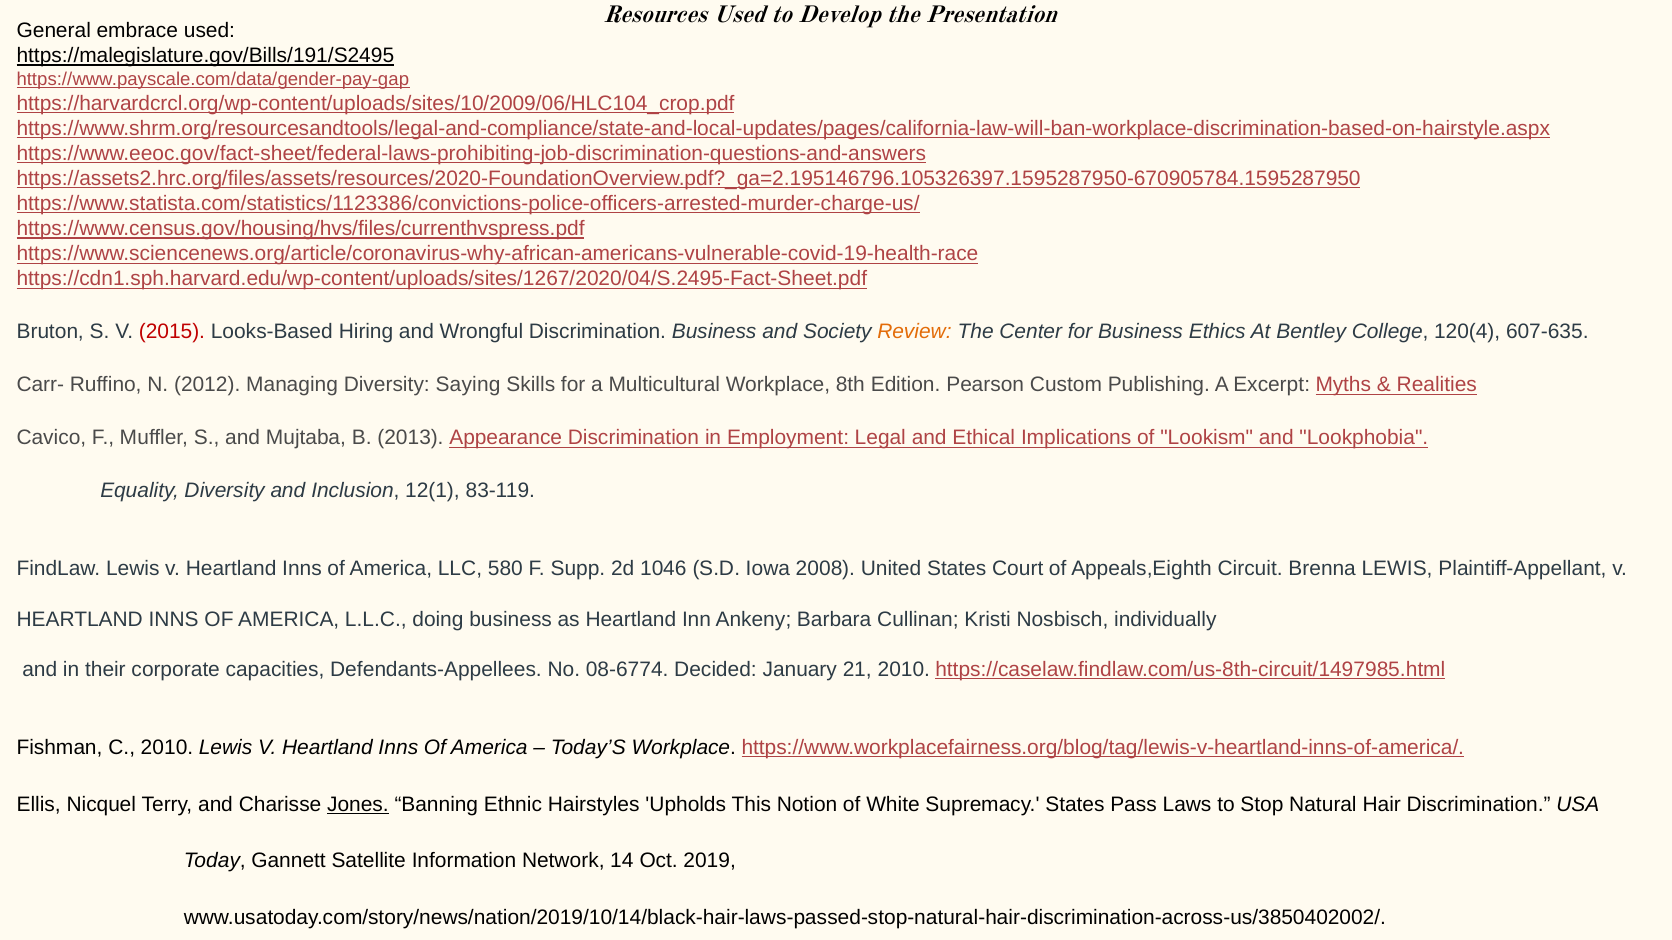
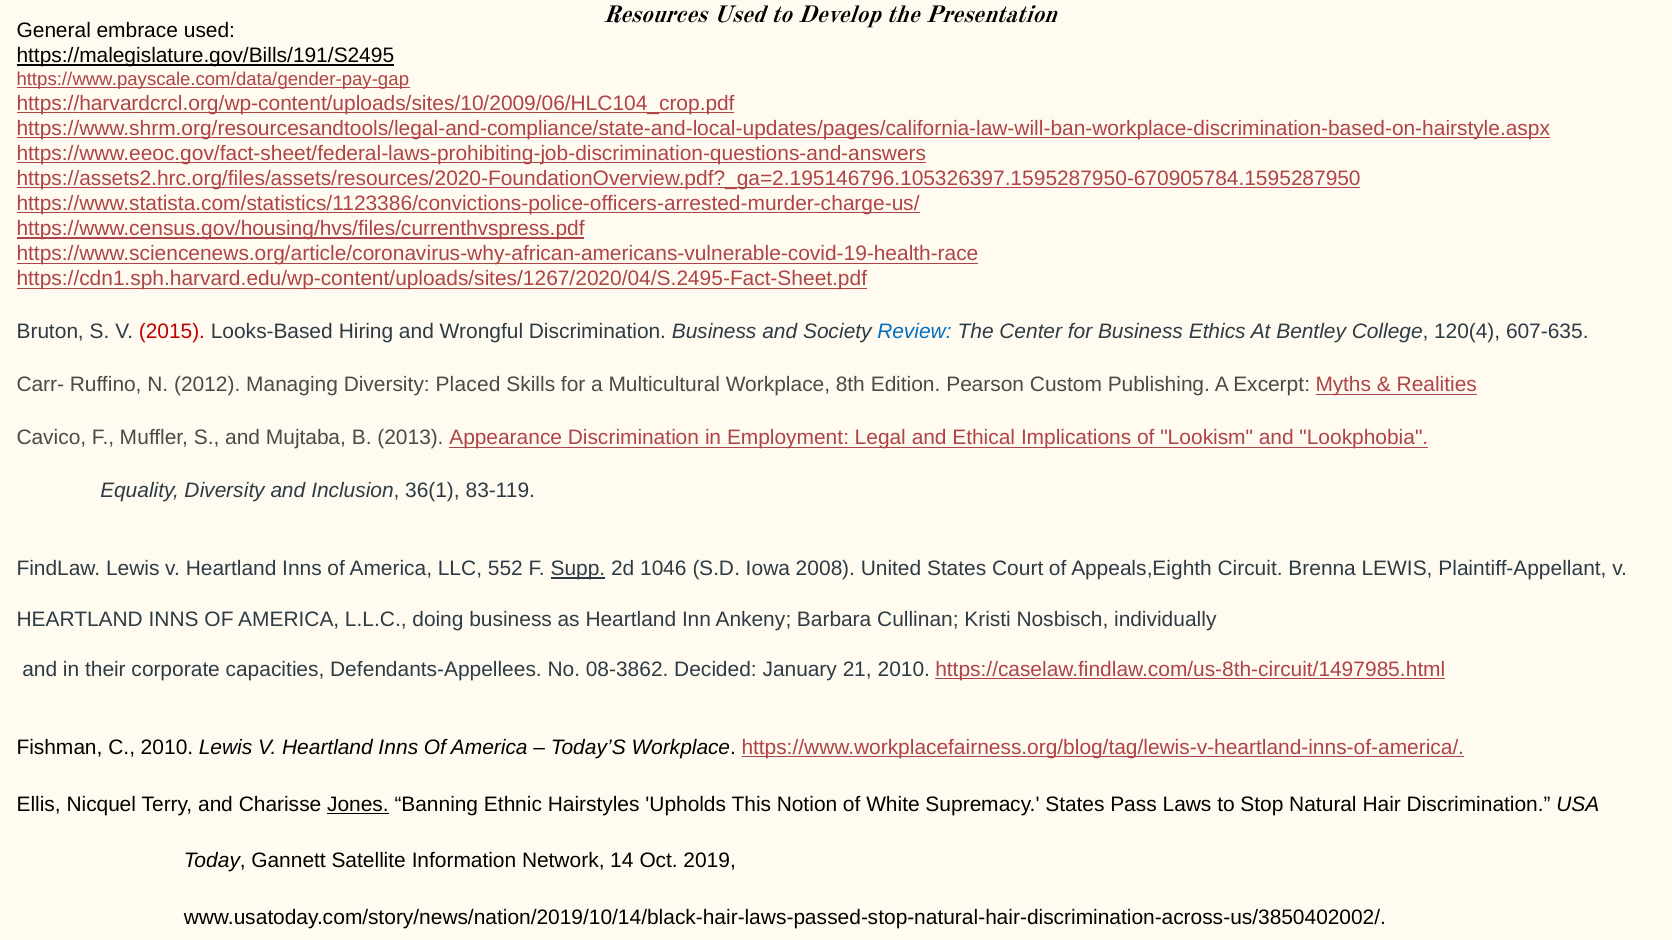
Review colour: orange -> blue (914, 332)
Saying: Saying -> Placed (468, 385)
12(1: 12(1 -> 36(1 (432, 491)
580: 580 -> 552 (505, 569)
Supp underline: none -> present (578, 569)
08-6774: 08-6774 -> 08-3862 (627, 670)
